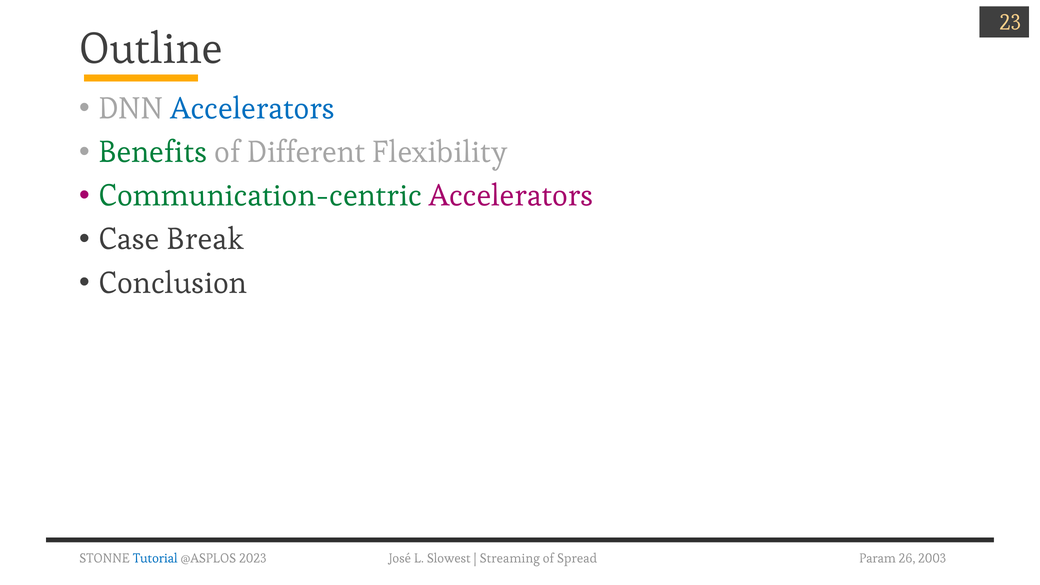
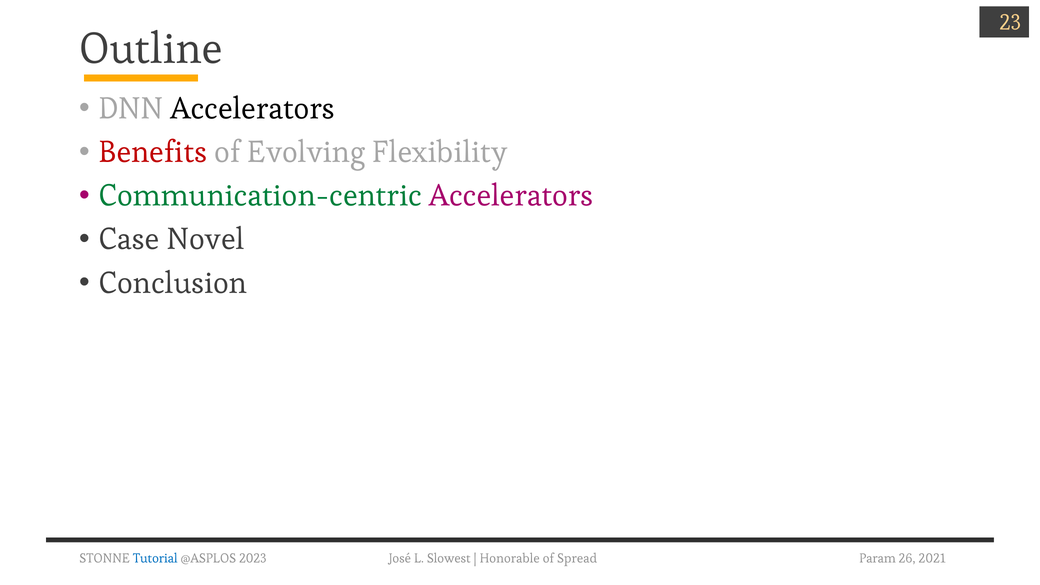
Accelerators colour: blue -> black (253, 109)
Benefits colour: green -> red (153, 152)
Different: Different -> Evolving (306, 152)
Break: Break -> Novel (206, 239)
Streaming: Streaming -> Honorable (510, 559)
2003: 2003 -> 2021 (932, 559)
